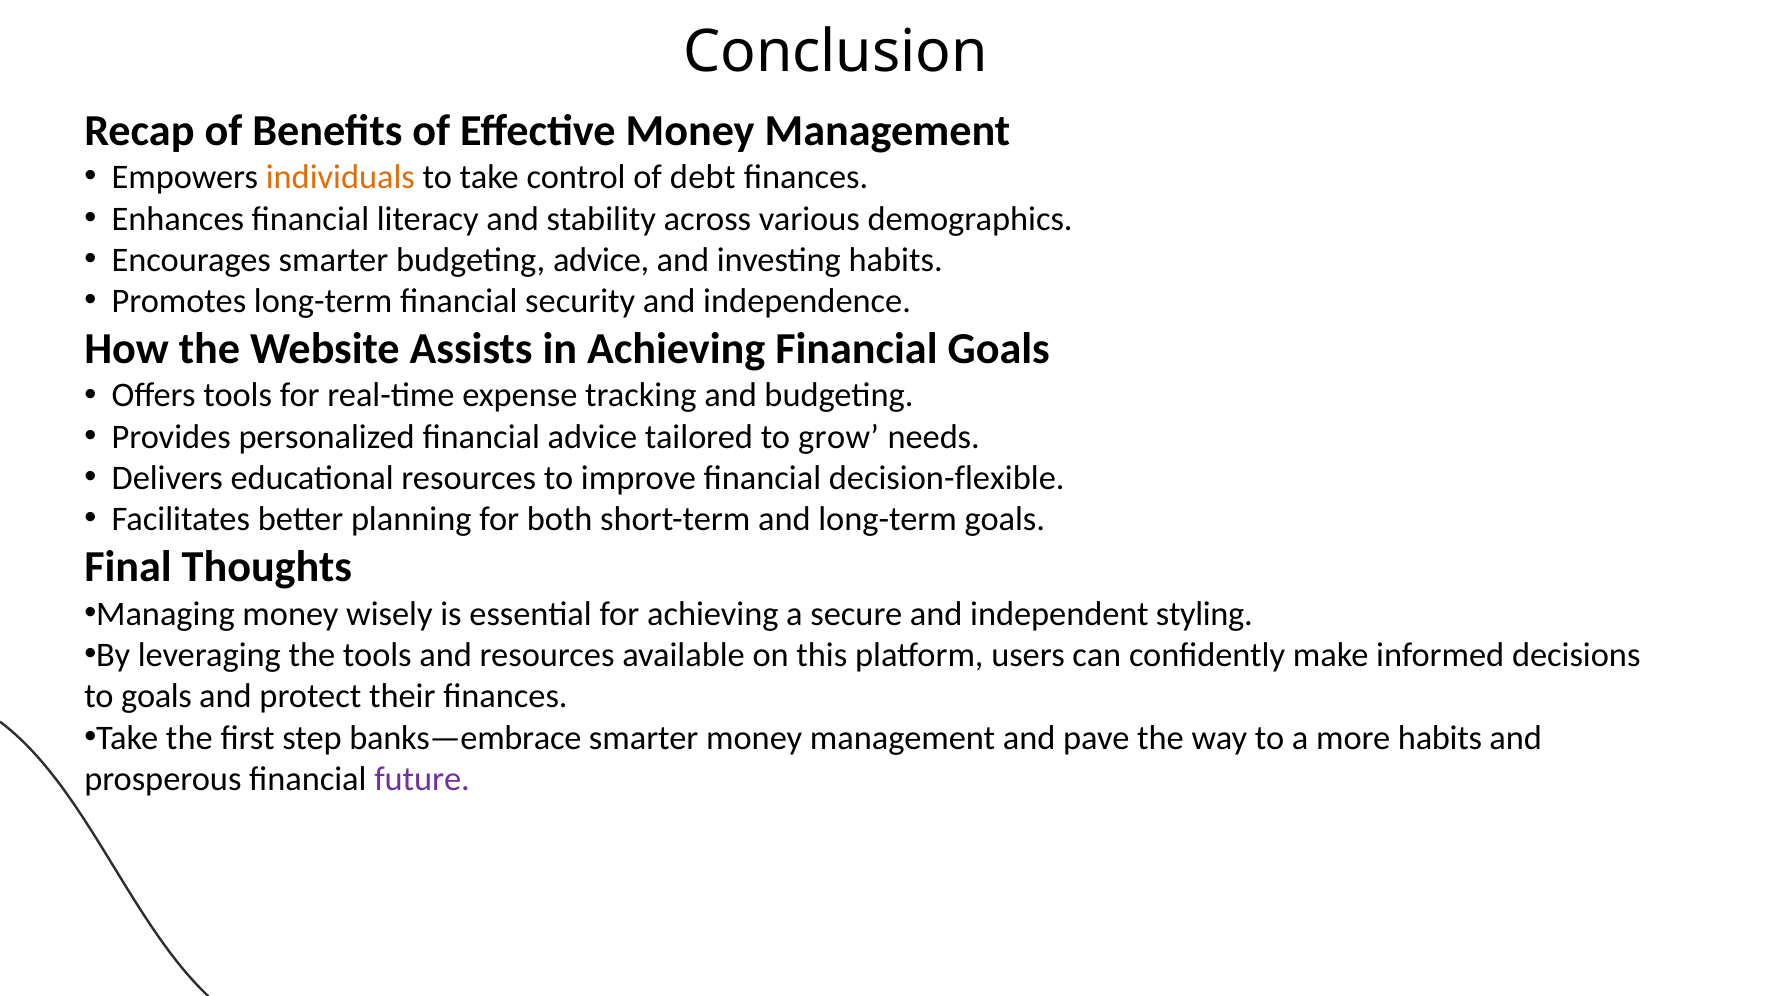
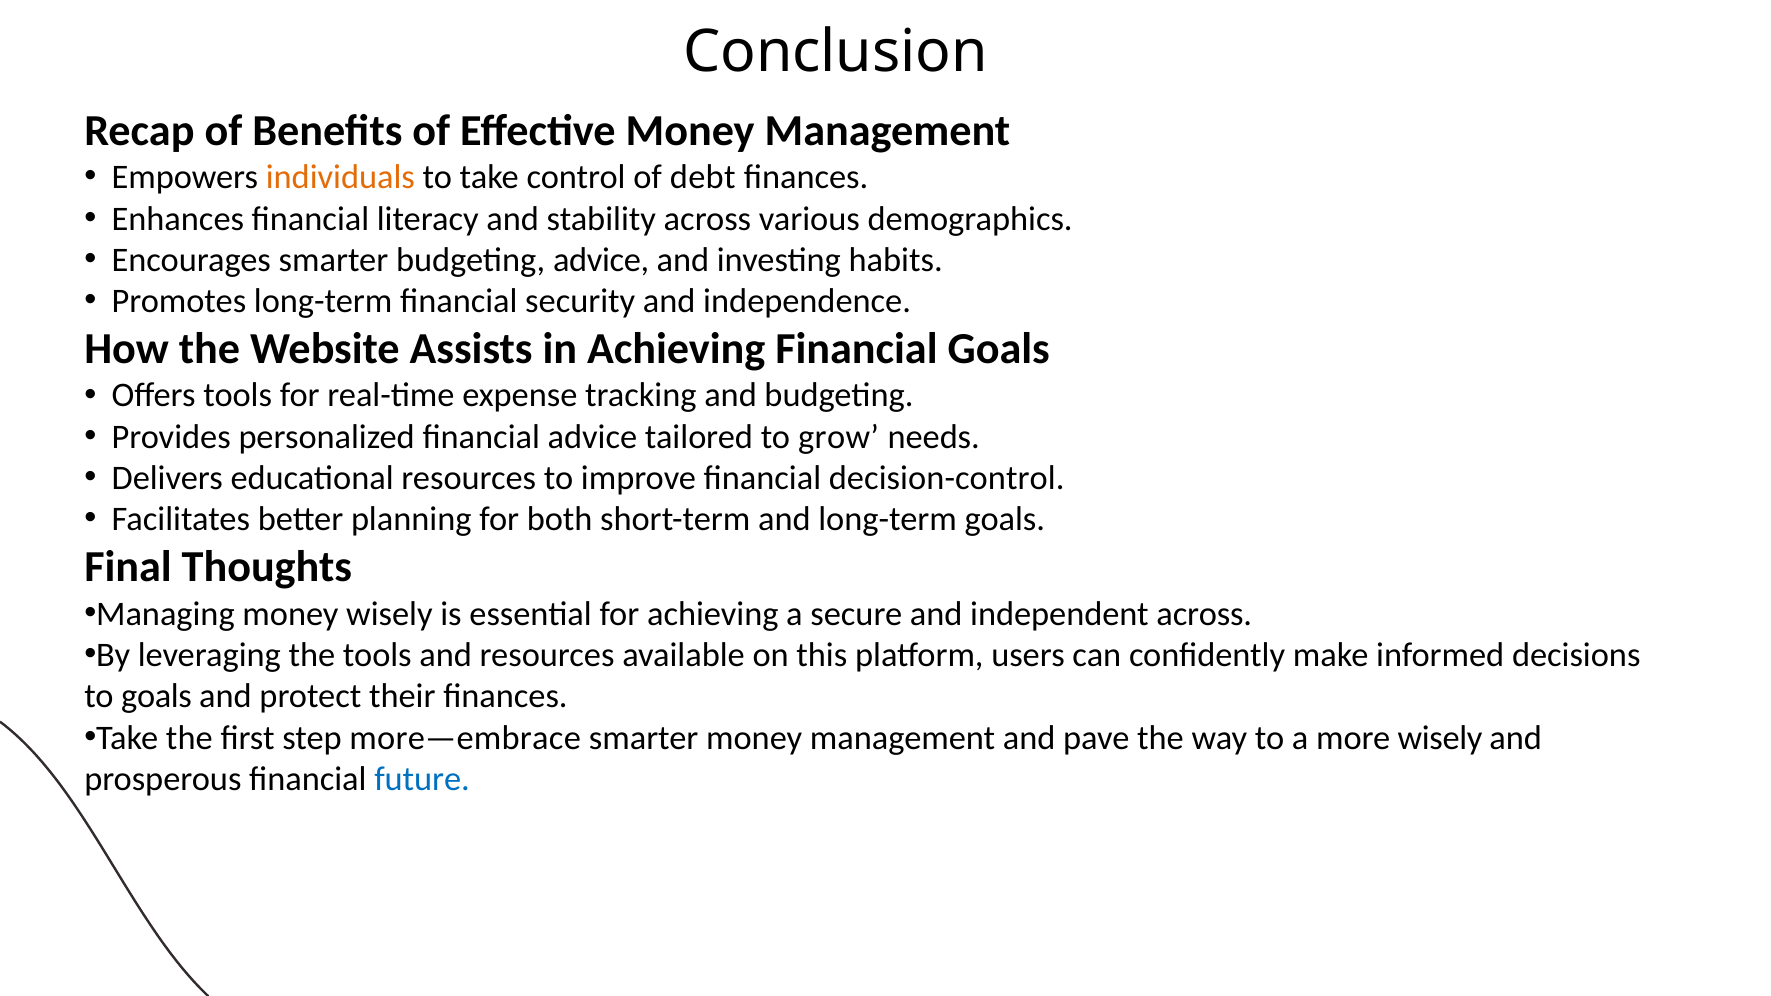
decision-flexible: decision-flexible -> decision-control (947, 479)
independent styling: styling -> across (1204, 614)
banks—embrace: banks—embrace -> more—embrace (465, 738)
more habits: habits -> wisely (1440, 738)
future colour: purple -> blue (422, 780)
